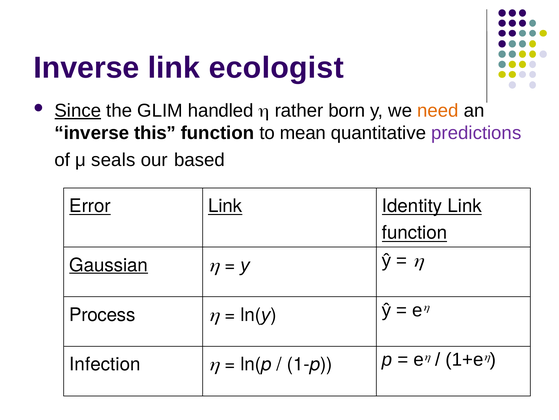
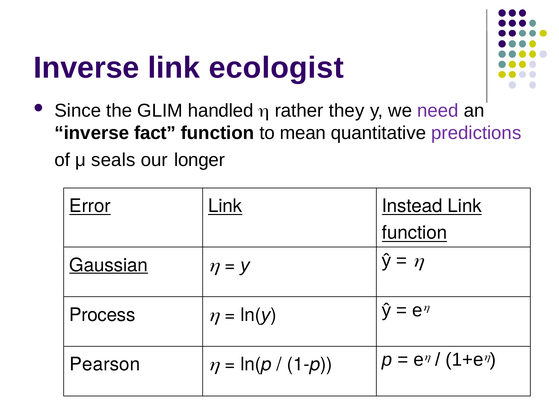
Since underline: present -> none (78, 110)
born: born -> they (347, 110)
need colour: orange -> purple (438, 110)
this: this -> fact (155, 133)
based: based -> longer (200, 160)
Identity: Identity -> Instead (412, 206)
Infection: Infection -> Pearson (105, 364)
